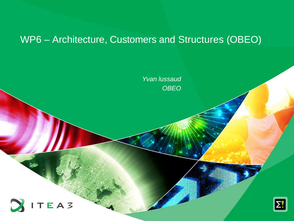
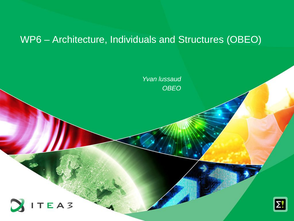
Customers: Customers -> Individuals (133, 40)
